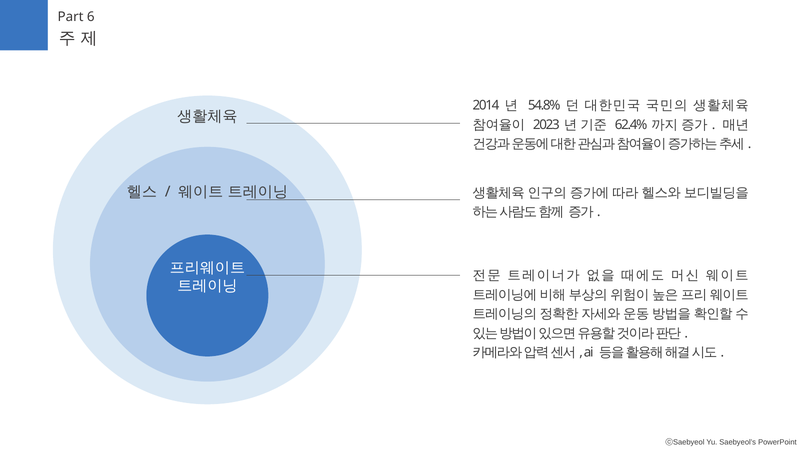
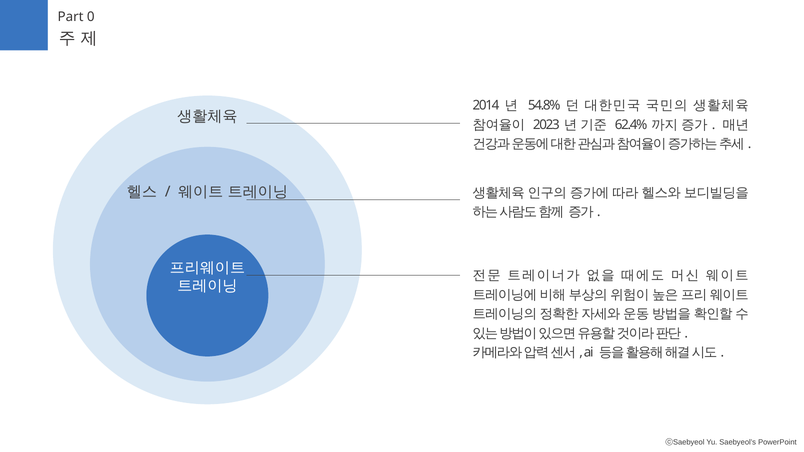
6: 6 -> 0 (91, 17)
